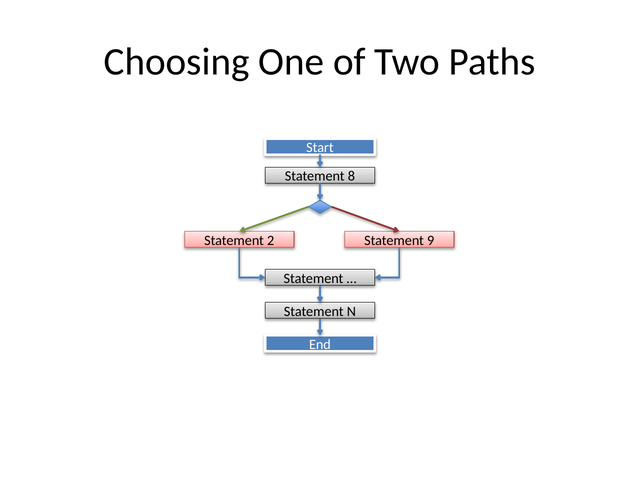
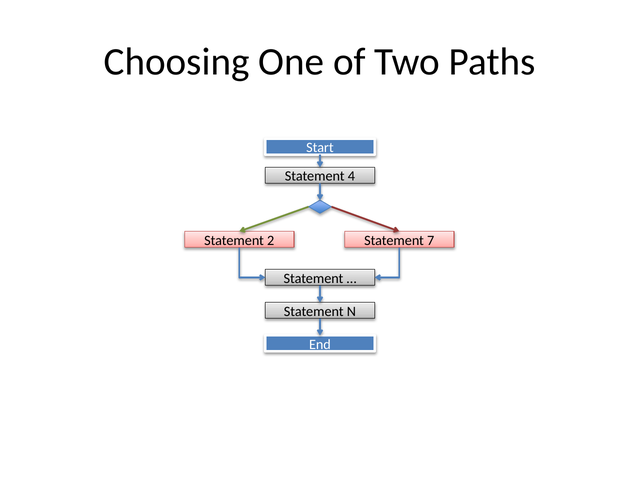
8: 8 -> 4 (351, 176)
9: 9 -> 7 (431, 240)
